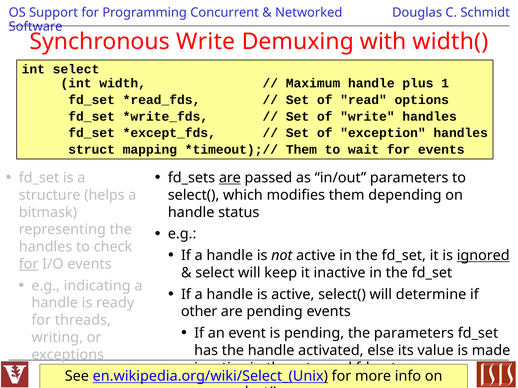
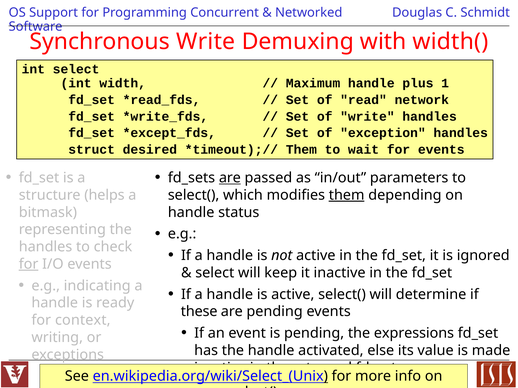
options: options -> network (422, 100)
mapping: mapping -> desired (150, 150)
them underline: none -> present (347, 195)
ignored underline: present -> none (483, 256)
other: other -> these (199, 312)
threads: threads -> context (83, 321)
the parameters: parameters -> expressions (414, 334)
